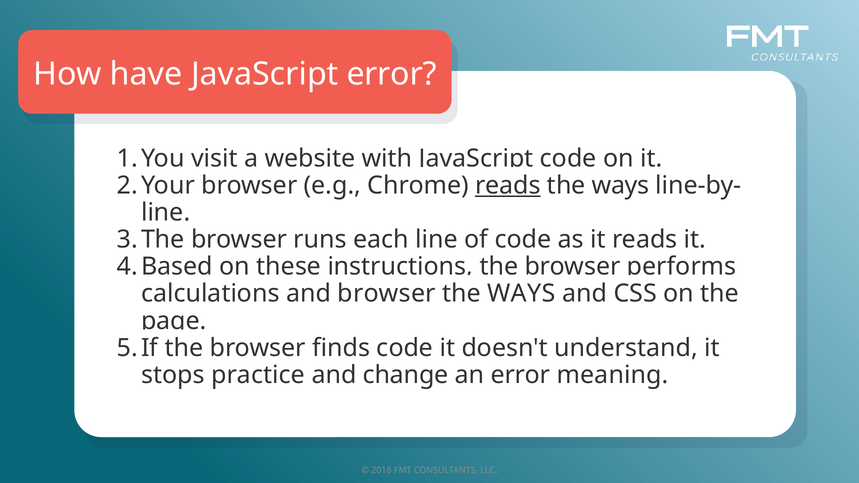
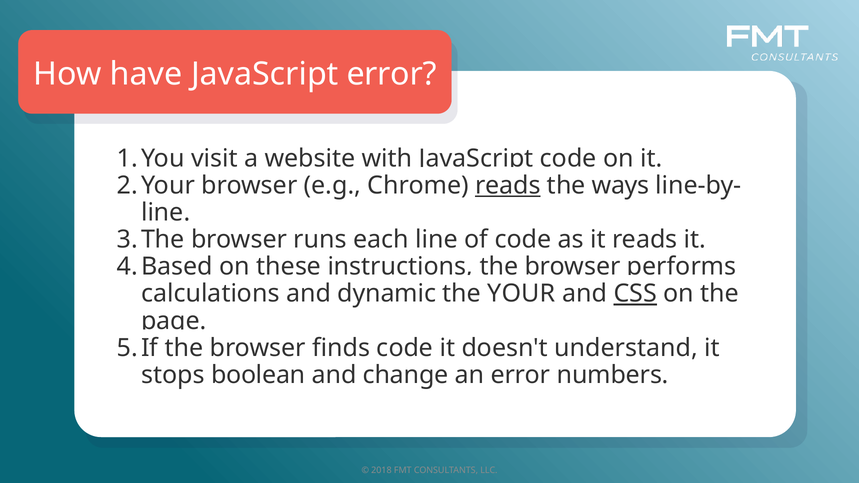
and browser: browser -> dynamic (387, 294)
WAYS: WAYS -> YOUR (521, 294)
CSS underline: none -> present (635, 294)
practice: practice -> boolean (258, 375)
meaning: meaning -> numbers (613, 375)
